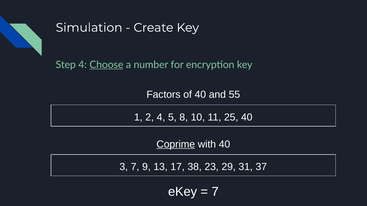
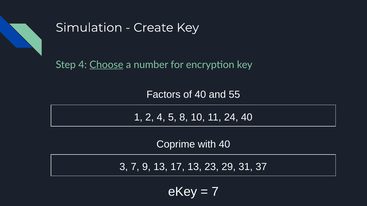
25: 25 -> 24 (231, 117)
Coprime underline: present -> none (176, 144)
17 38: 38 -> 13 (195, 167)
